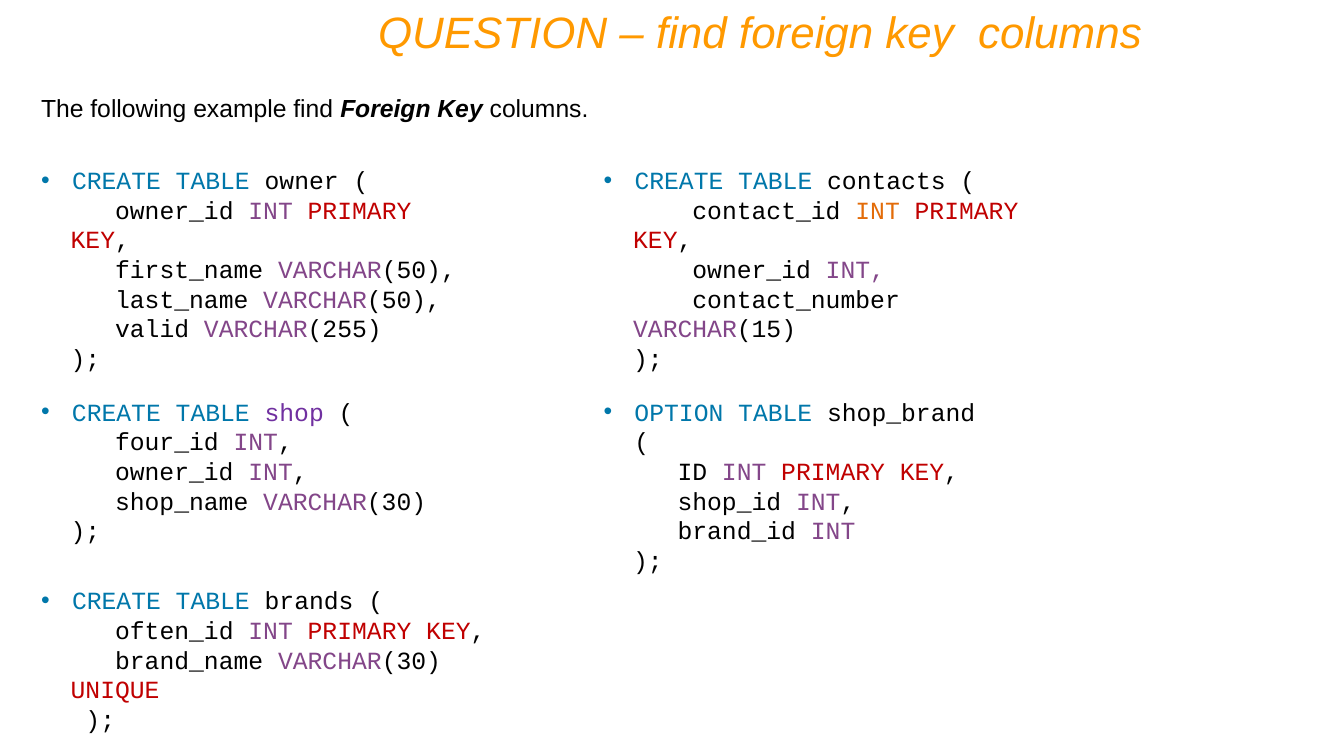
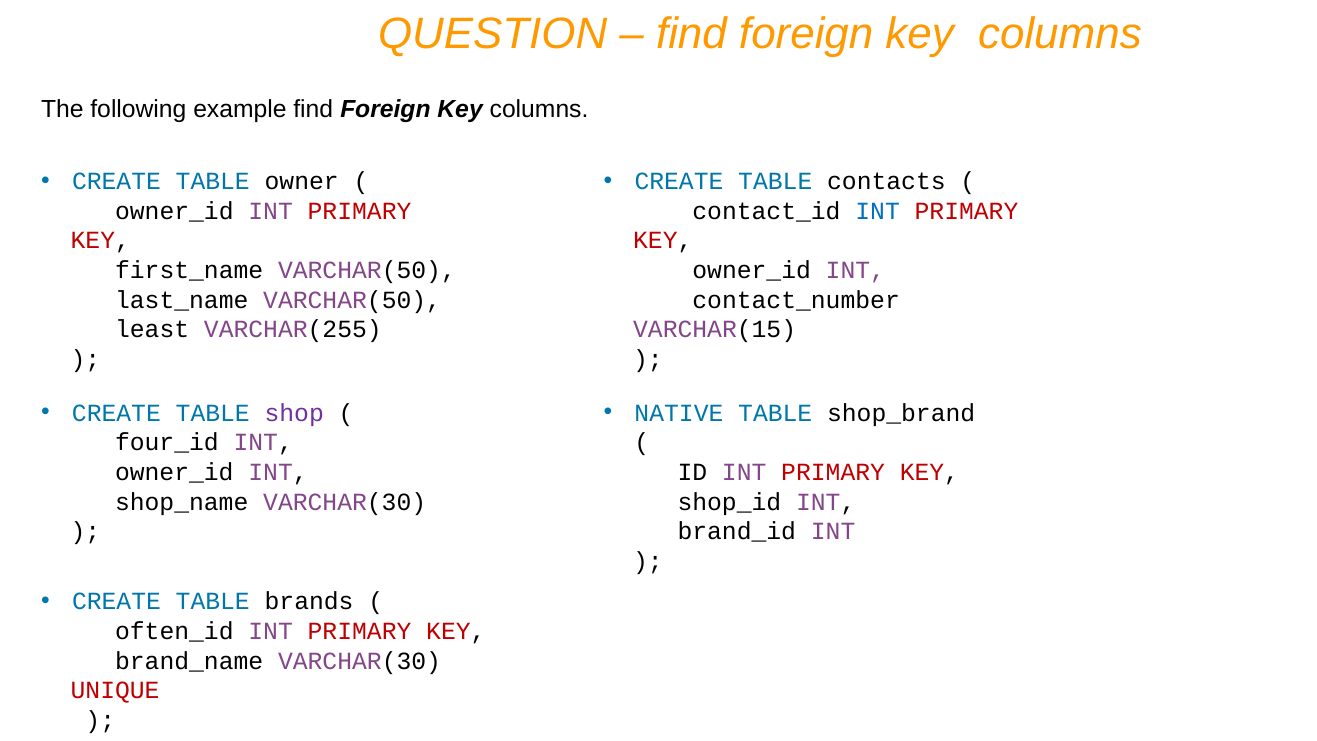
INT colour: orange -> blue (878, 211)
valid: valid -> least (152, 330)
OPTION: OPTION -> NATIVE (679, 413)
